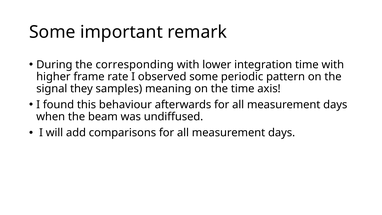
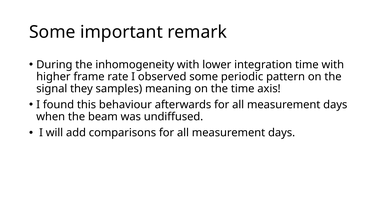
corresponding: corresponding -> inhomogeneity (135, 65)
